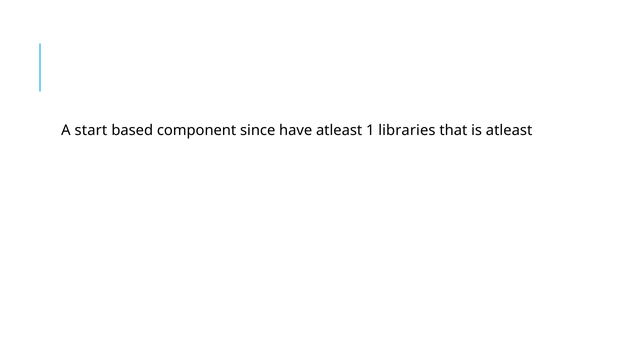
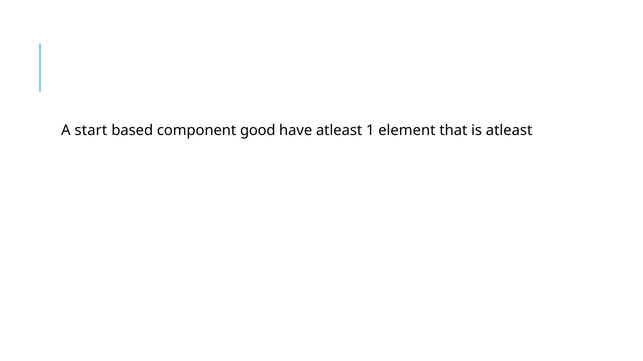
since: since -> good (258, 131)
libraries: libraries -> element (407, 131)
